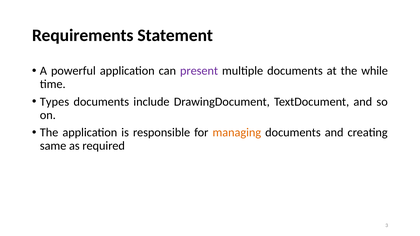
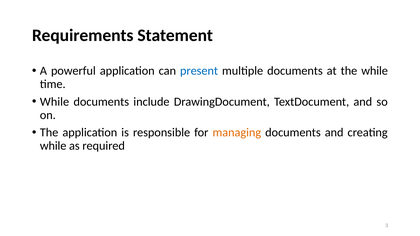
present colour: purple -> blue (199, 71)
Types: Types -> While (55, 102)
same: same -> while (53, 146)
